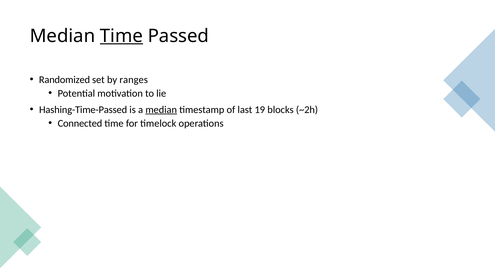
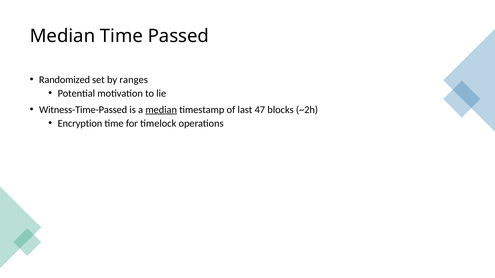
Time underline: present -> none (121, 36)
Hashing-Time-Passed: Hashing-Time-Passed -> Witness-Time-Passed (83, 110)
19: 19 -> 47 (260, 110)
Connected: Connected -> Encryption (80, 124)
